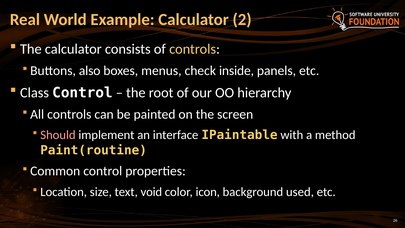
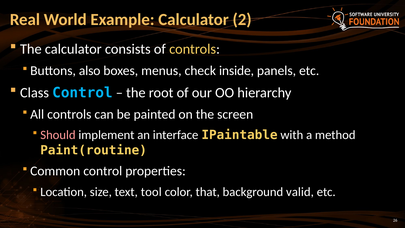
Control colour: white -> light blue (82, 93)
void: void -> tool (151, 192)
icon: icon -> that (208, 192)
used: used -> valid (300, 192)
